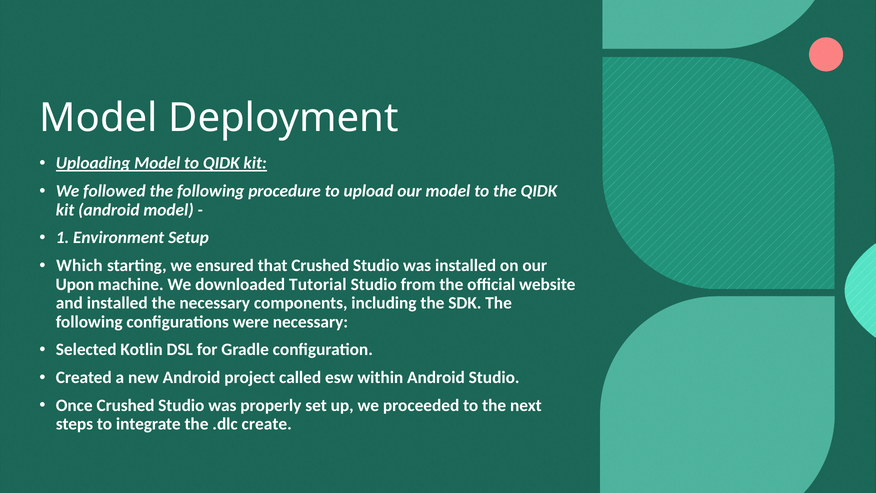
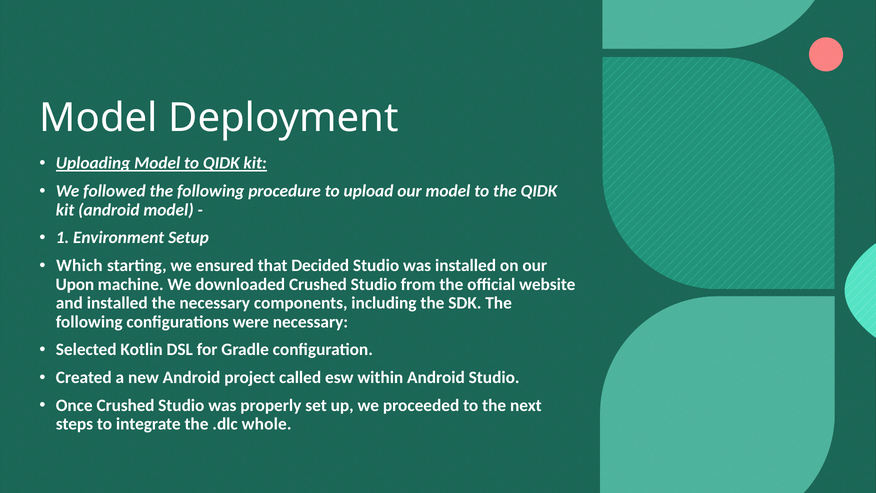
that Crushed: Crushed -> Decided (320, 265)
downloaded Tutorial: Tutorial -> Crushed (318, 284)
create: create -> whole (267, 424)
